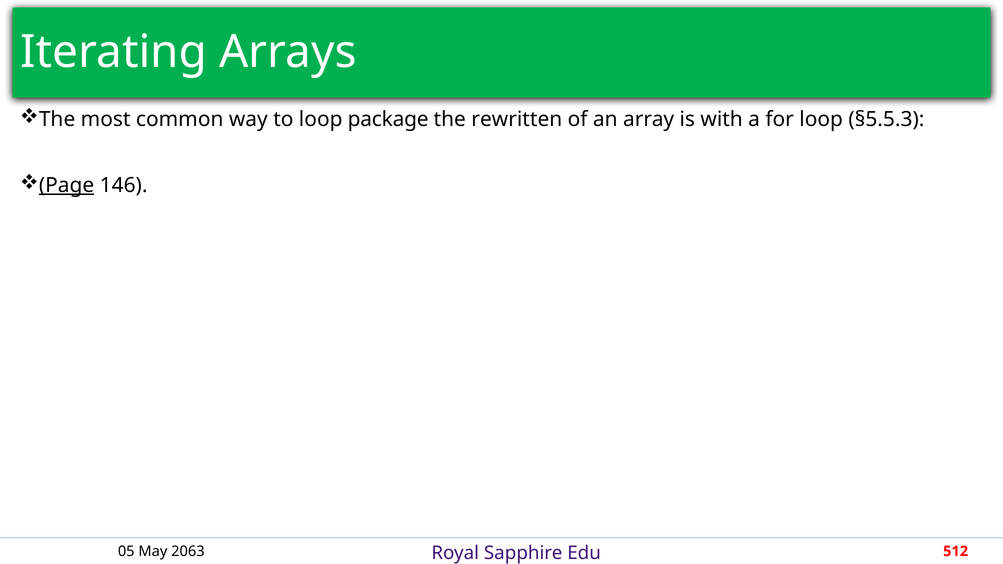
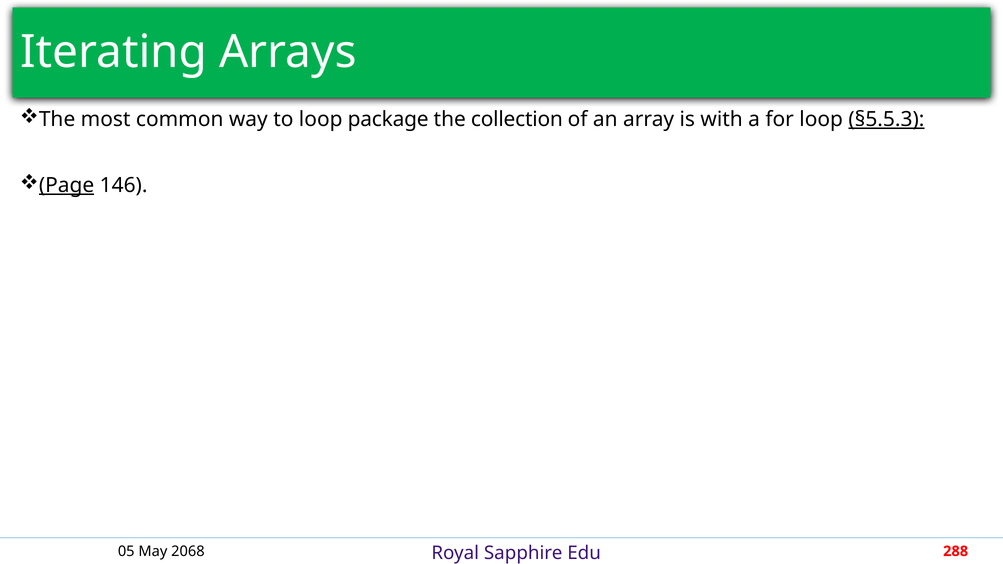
rewritten: rewritten -> collection (517, 119)
§5.5.3 underline: none -> present (886, 119)
2063: 2063 -> 2068 (188, 551)
512: 512 -> 288 (956, 551)
